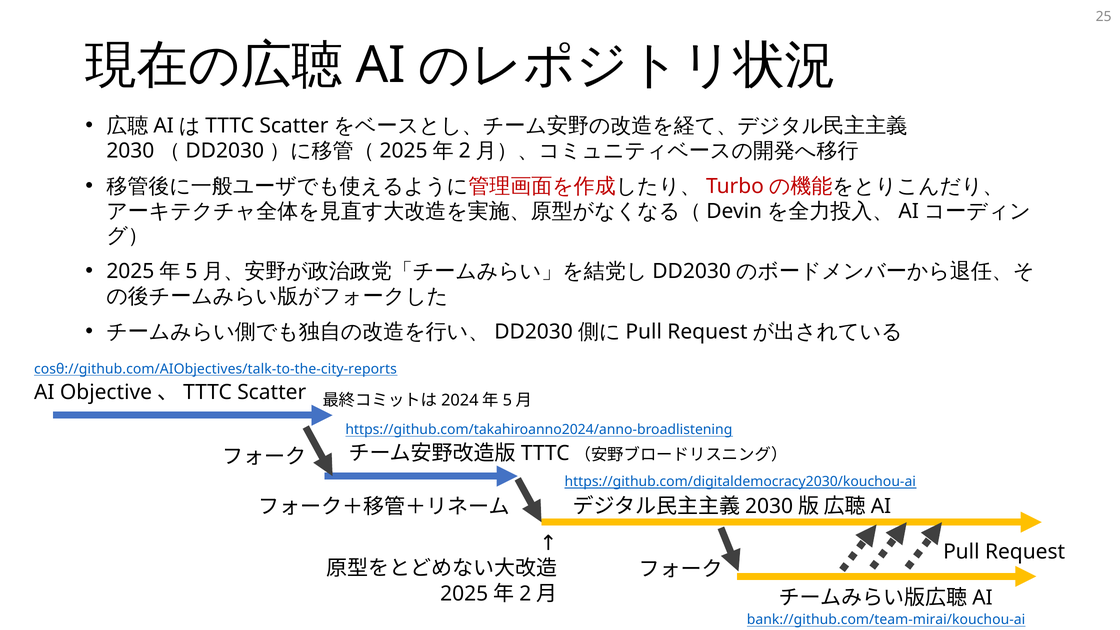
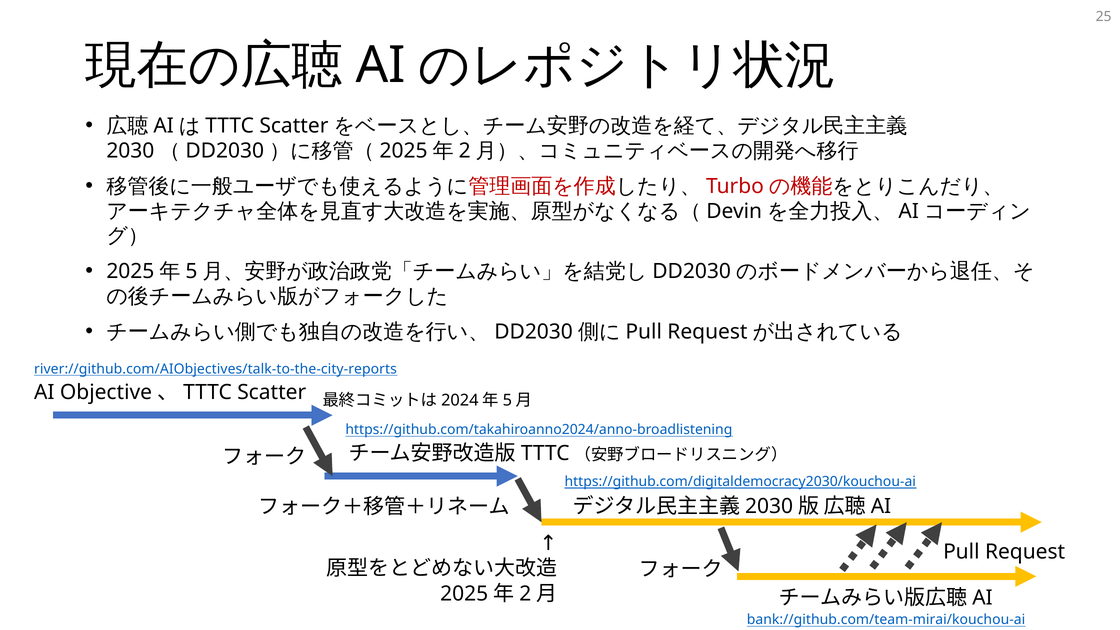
cosθ://github.com/AIObjectives/talk-to-the-city-reports: cosθ://github.com/AIObjectives/talk-to-the-city-reports -> river://github.com/AIObjectives/talk-to-the-city-reports (215, 369)
